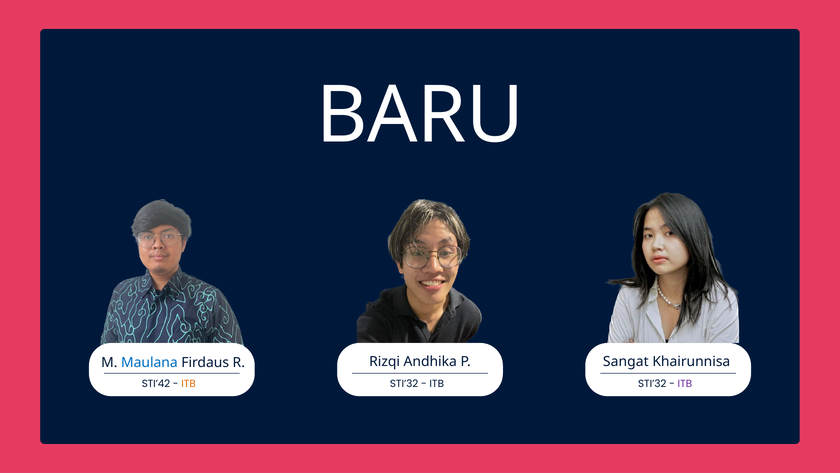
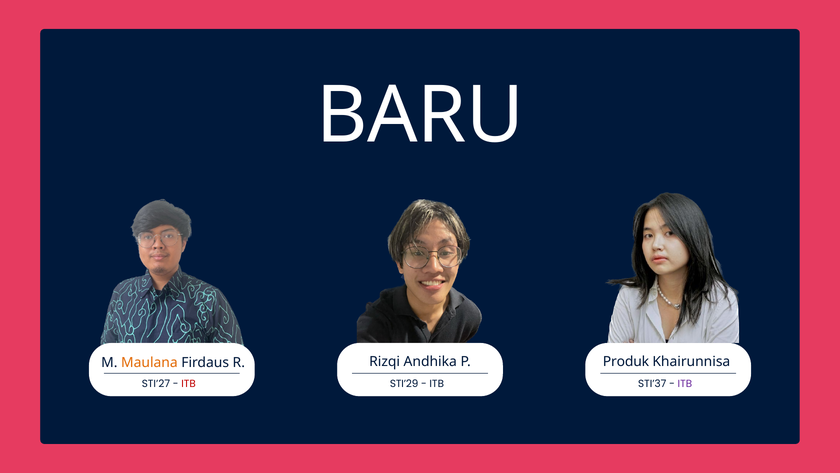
Sangat: Sangat -> Produk (626, 361)
Maulana colour: blue -> orange (149, 363)
STI’42: STI’42 -> STI’27 (156, 383)
ITB colour: orange -> red (189, 383)
STI’32: STI’32 -> STI’29 (404, 383)
STI’32: STI’32 -> STI’37 (652, 383)
